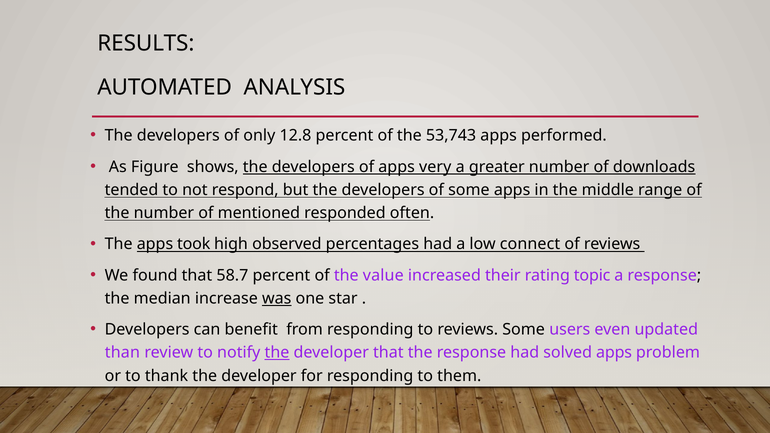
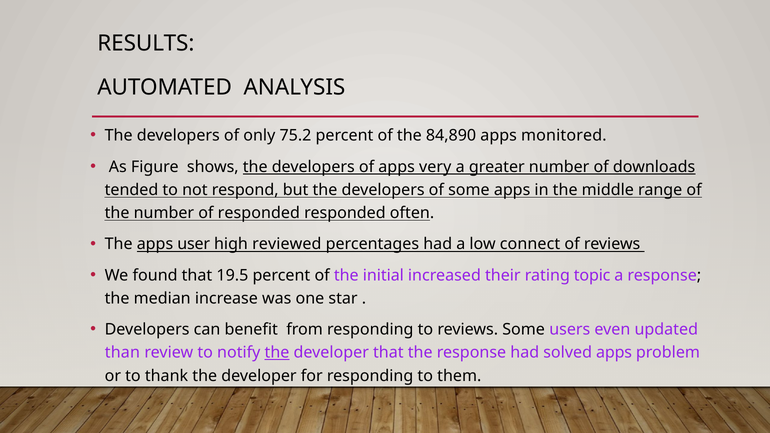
12.8: 12.8 -> 75.2 (295, 136)
53,743: 53,743 -> 84,890 (451, 136)
performed: performed -> monitored (564, 136)
of mentioned: mentioned -> responded (259, 213)
took: took -> user (194, 244)
observed: observed -> reviewed (287, 244)
58.7: 58.7 -> 19.5 (232, 275)
value: value -> initial (383, 275)
was underline: present -> none (277, 298)
